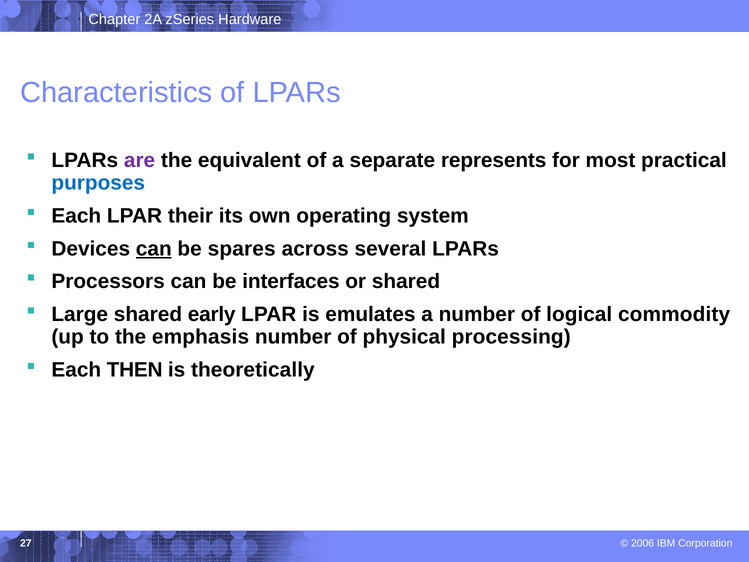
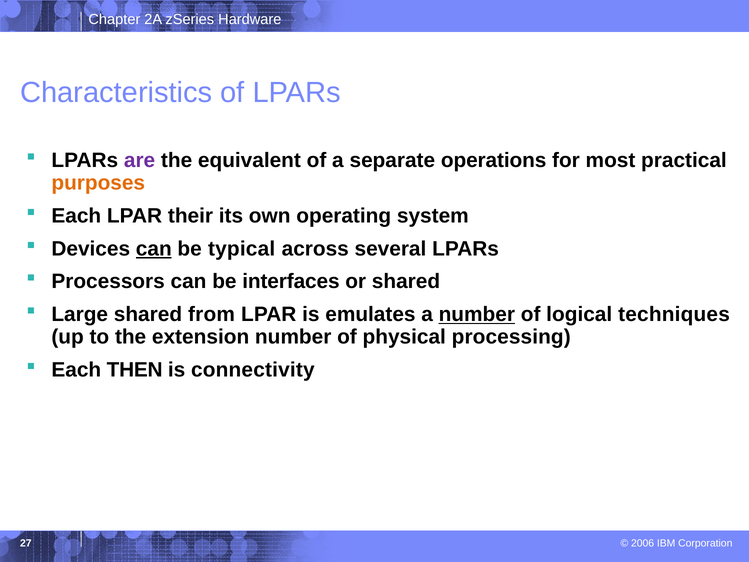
represents: represents -> operations (494, 160)
purposes colour: blue -> orange (98, 183)
spares: spares -> typical (242, 249)
early: early -> from (211, 314)
number underline: none -> present (477, 314)
commodity: commodity -> techniques (674, 314)
emphasis: emphasis -> extension (201, 337)
theoretically: theoretically -> connectivity (253, 370)
